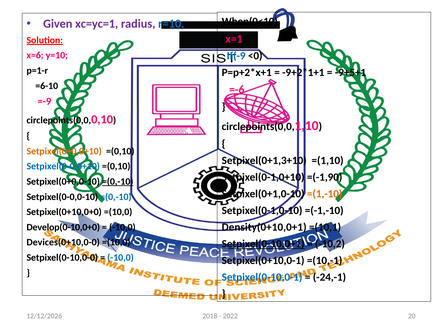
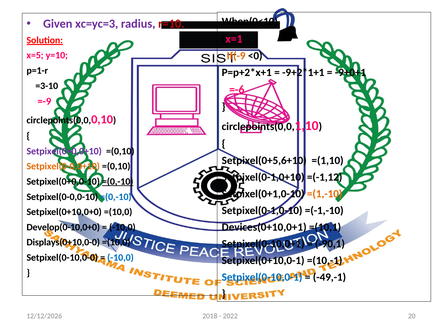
xc=yc=1: xc=yc=1 -> xc=yc=3 (97, 24)
r=10 colour: blue -> red (171, 24)
x=6: x=6 -> x=5 (35, 55)
If(-9 colour: blue -> orange (236, 56)
-9+5+1: -9+5+1 -> -9+0+1 (350, 73)
=6-10: =6-10 -> =3-10 (47, 86)
Setpixel(0+0,0+10 colour: orange -> purple (64, 151)
Setpixel(0+1,3+10: Setpixel(0+1,3+10 -> Setpixel(0+5,6+10 (264, 161)
Setpixel(0-0,0+10 colour: blue -> orange (63, 167)
=(-1,90: =(-1,90 -> =(-1,12 (325, 177)
Density(0+10,0+1: Density(0+10,0+1 -> Devices(0+10,0+1 (264, 227)
Devices(0+10,0-0: Devices(0+10,0-0 -> Displays(0+10,0-0 (63, 243)
Setpixel(0-10,0+1 underline: present -> none (263, 244)
-10,2: -10,2 -> -90,1 (330, 244)
-24,-1: -24,-1 -> -49,-1 (329, 278)
